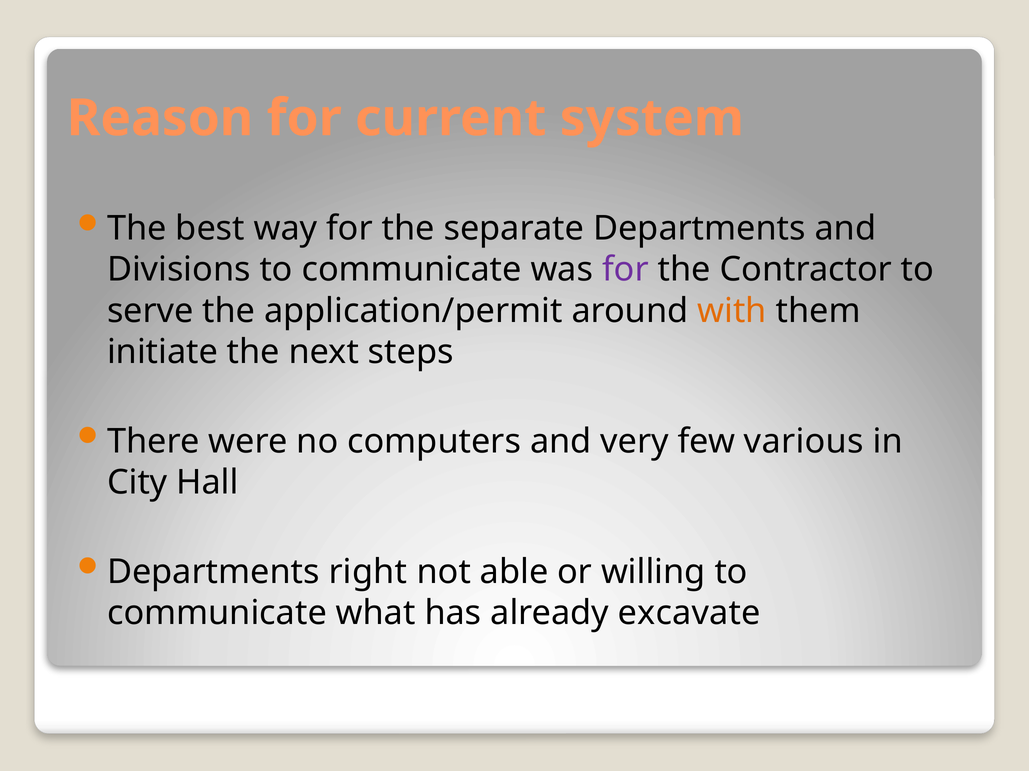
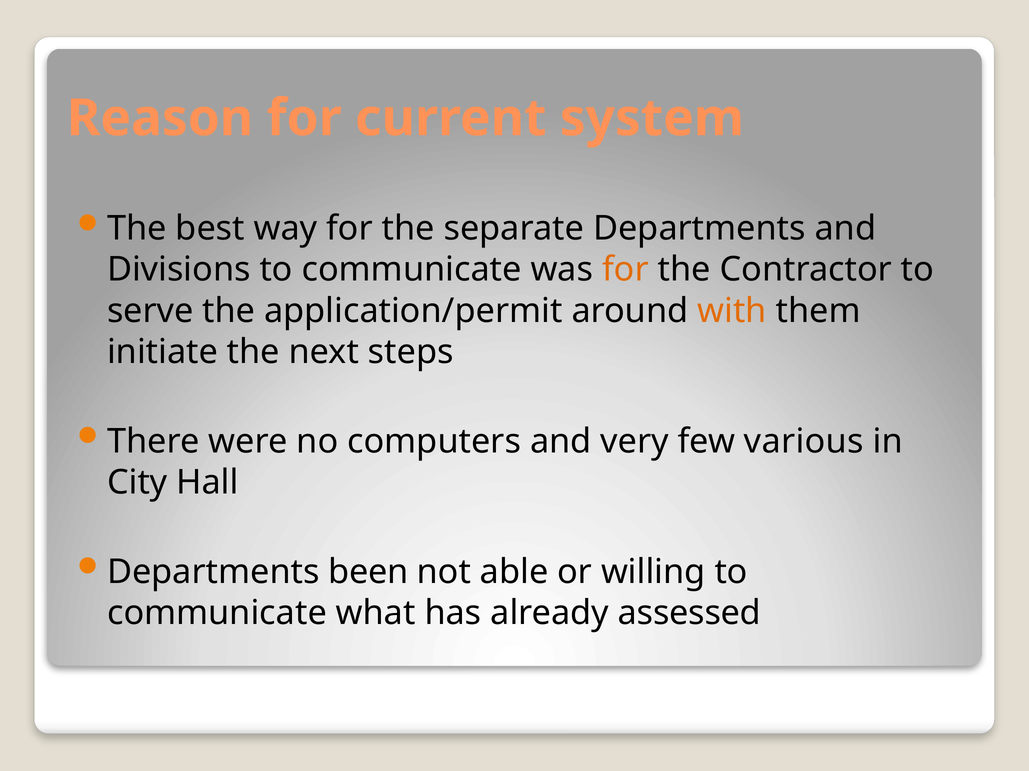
for colour: purple -> orange (625, 270)
right: right -> been (368, 572)
excavate: excavate -> assessed (689, 613)
